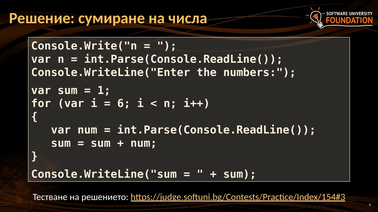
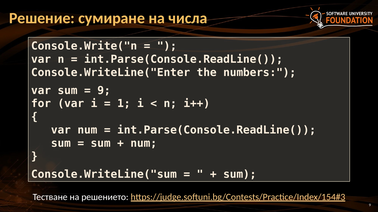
1: 1 -> 9 (104, 91)
6: 6 -> 1 (124, 104)
